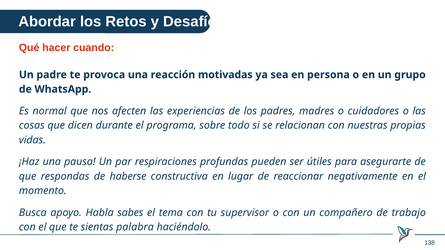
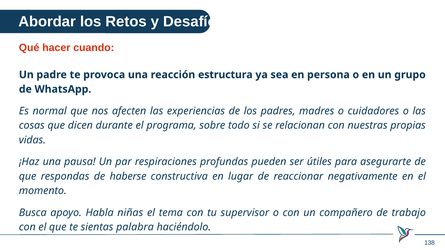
motivadas: motivadas -> estructura (225, 75)
sabes: sabes -> niñas (130, 213)
